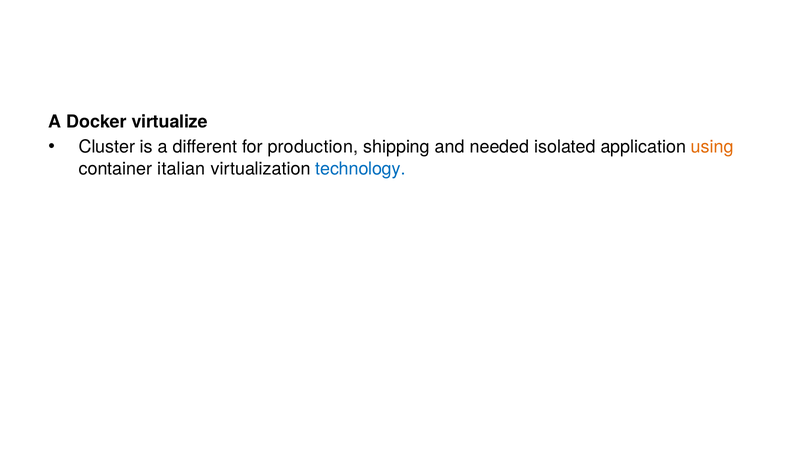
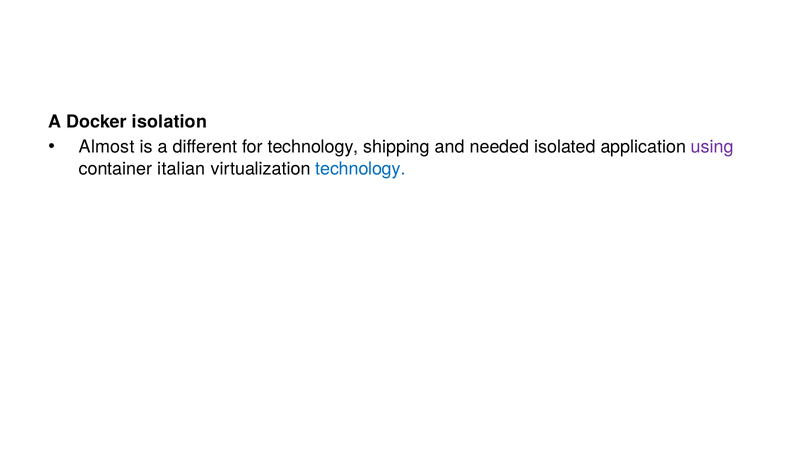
virtualize: virtualize -> isolation (169, 122)
Cluster: Cluster -> Almost (107, 147)
for production: production -> technology (313, 147)
using colour: orange -> purple (712, 147)
